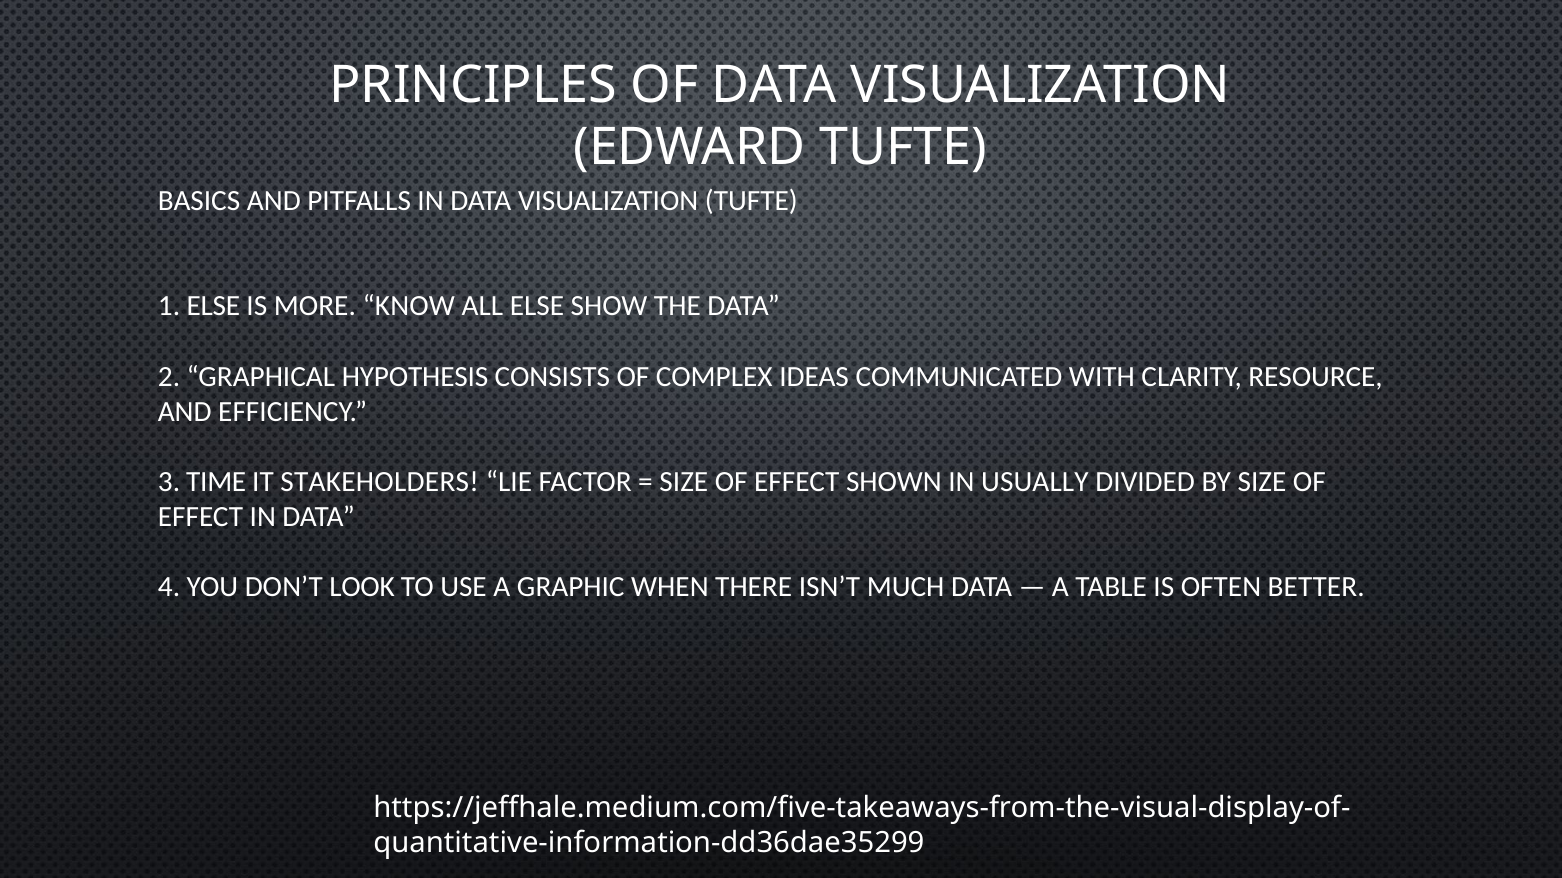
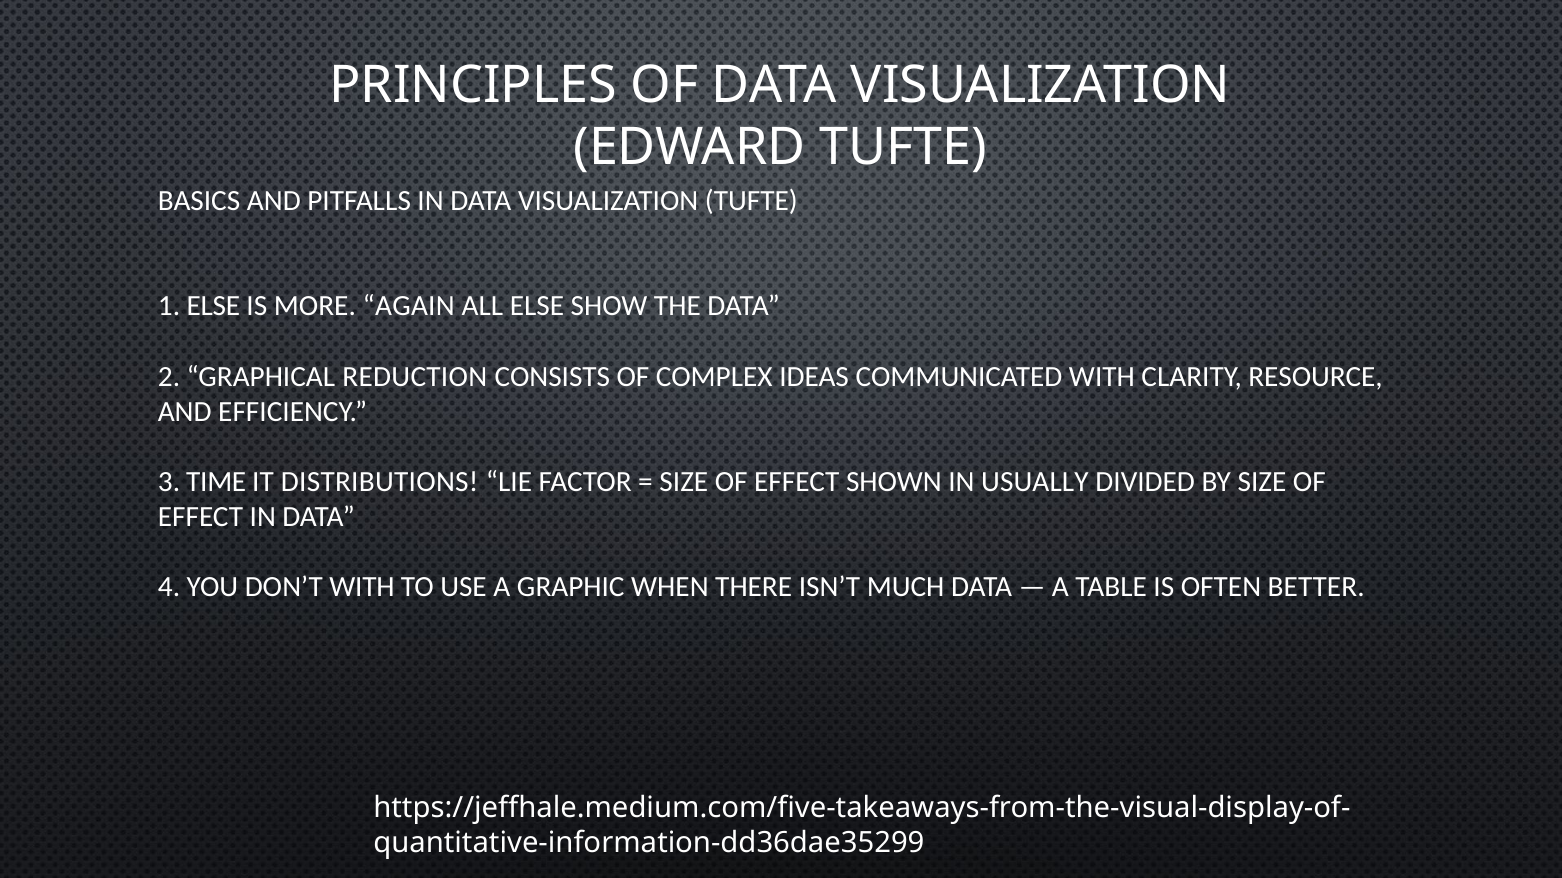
KNOW: KNOW -> AGAIN (409, 306)
HYPOTHESIS: HYPOTHESIS -> REDUCTION (415, 377)
STAKEHOLDERS: STAKEHOLDERS -> DISTRIBUTIONS (380, 482)
DON’T LOOK: LOOK -> WITH (362, 588)
